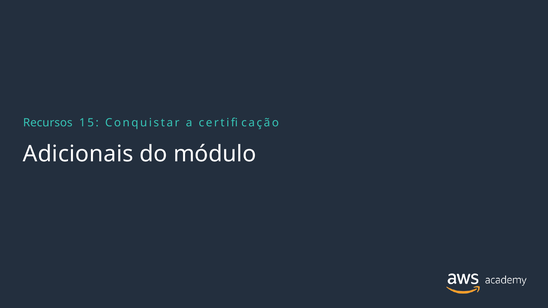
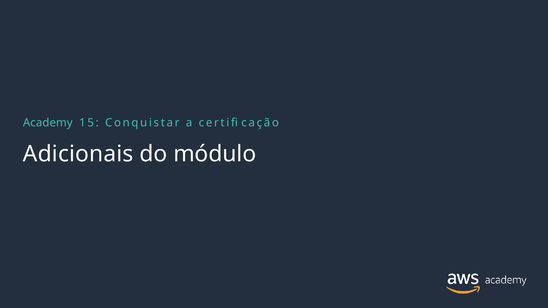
Recursos: Recursos -> Academy (48, 123)
